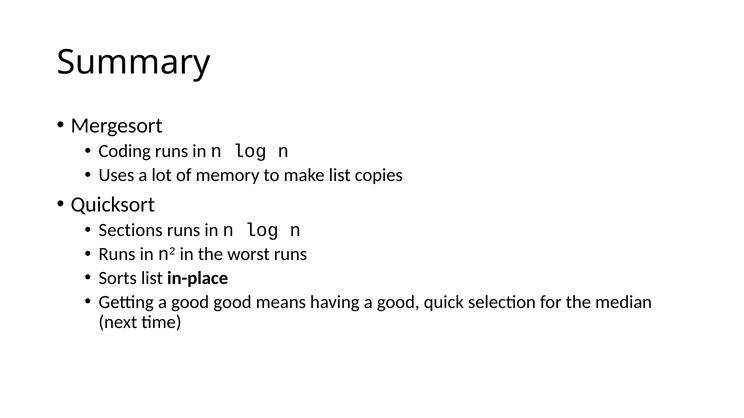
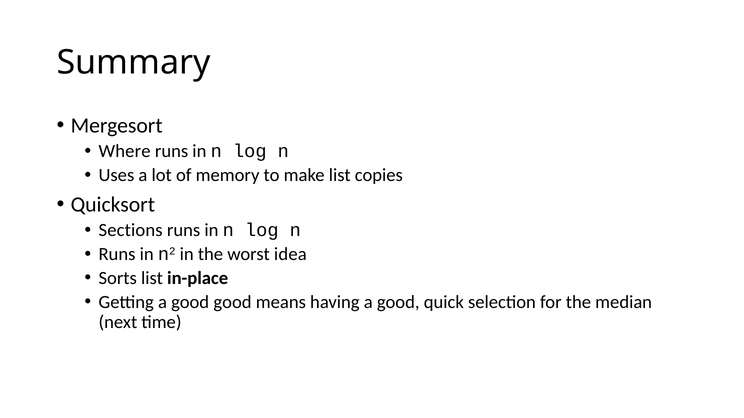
Coding: Coding -> Where (125, 151)
worst runs: runs -> idea (290, 254)
